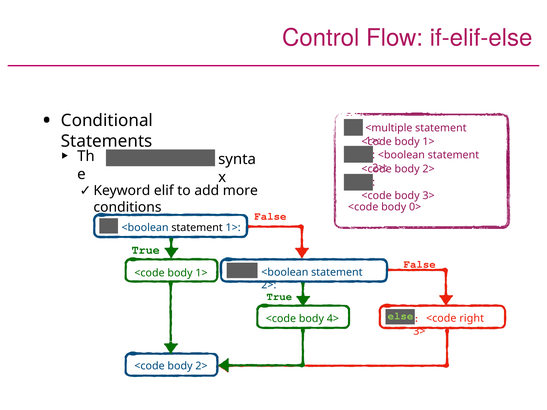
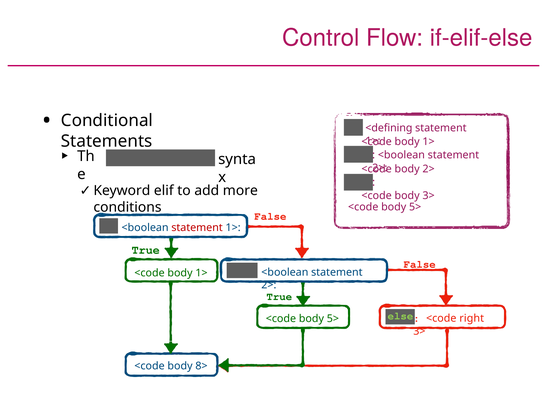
<multiple: <multiple -> <defining (389, 128)
0>: 0> -> 5> (415, 207)
statement colour: black -> red (197, 228)
4>: 4> -> 5> (333, 319)
2>: 2> -> 8> (201, 366)
